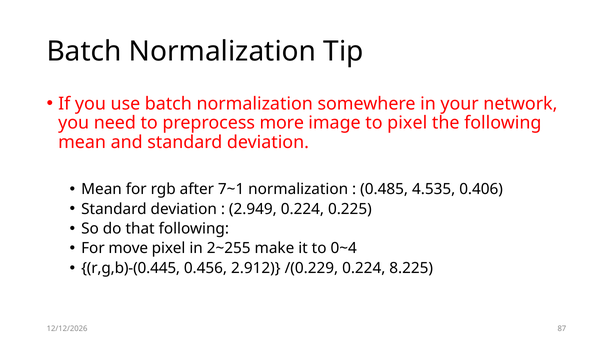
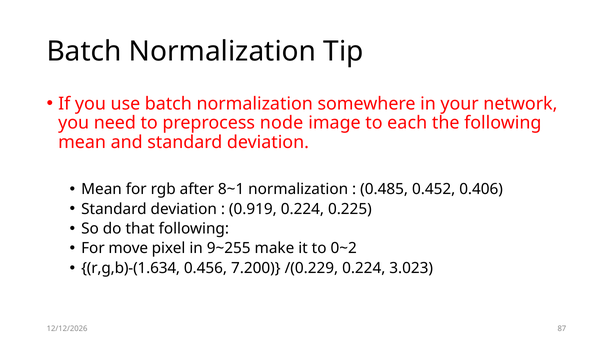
more: more -> node (282, 123)
to pixel: pixel -> each (407, 123)
7~1: 7~1 -> 8~1 (231, 189)
4.535: 4.535 -> 0.452 (434, 189)
2.949: 2.949 -> 0.919 (253, 209)
2~255: 2~255 -> 9~255 (229, 248)
0~4: 0~4 -> 0~2 (344, 248)
r,g,b)-(0.445: r,g,b)-(0.445 -> r,g,b)-(1.634 (131, 268)
2.912: 2.912 -> 7.200 (256, 268)
8.225: 8.225 -> 3.023 (411, 268)
